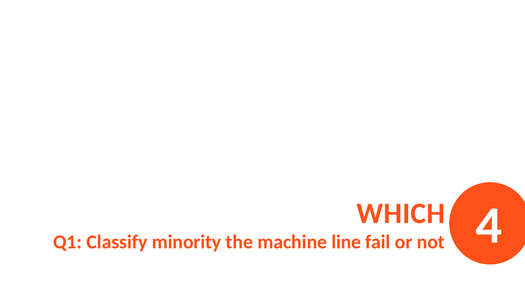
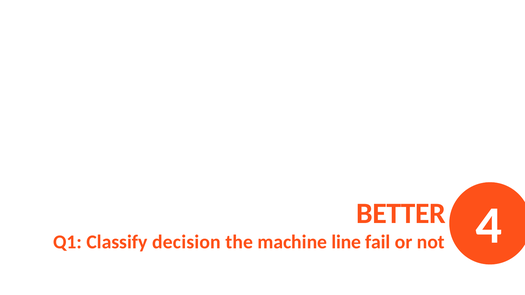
WHICH: WHICH -> BETTER (401, 214)
minority: minority -> decision (186, 242)
